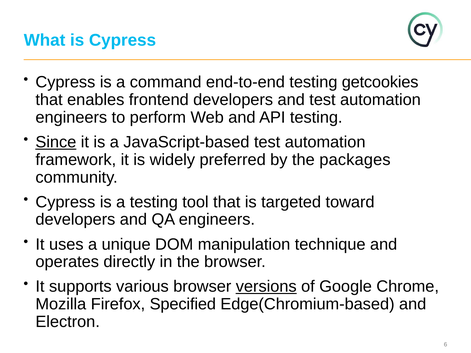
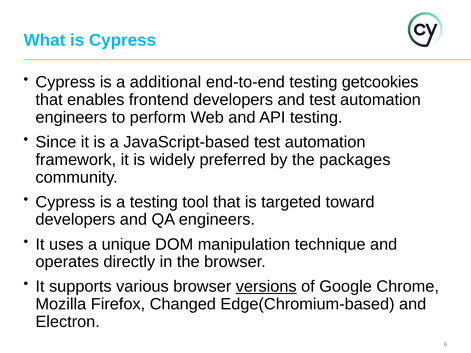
command: command -> additional (166, 82)
Since underline: present -> none (56, 142)
Specified: Specified -> Changed (183, 304)
